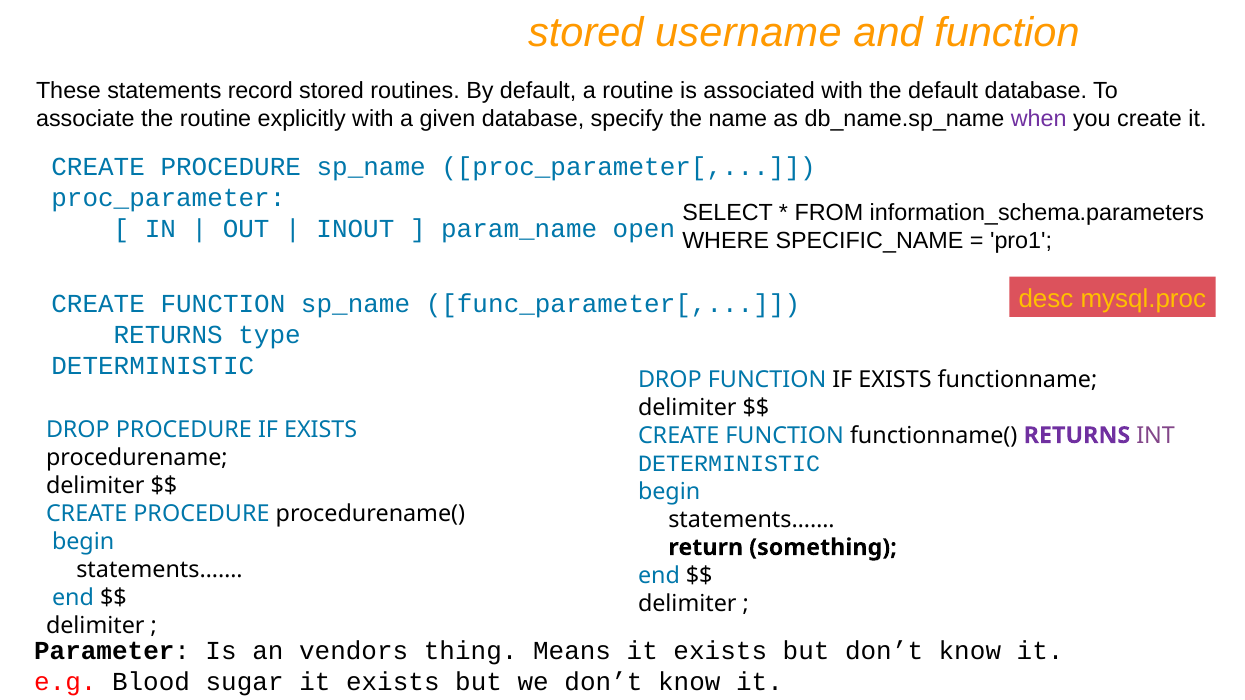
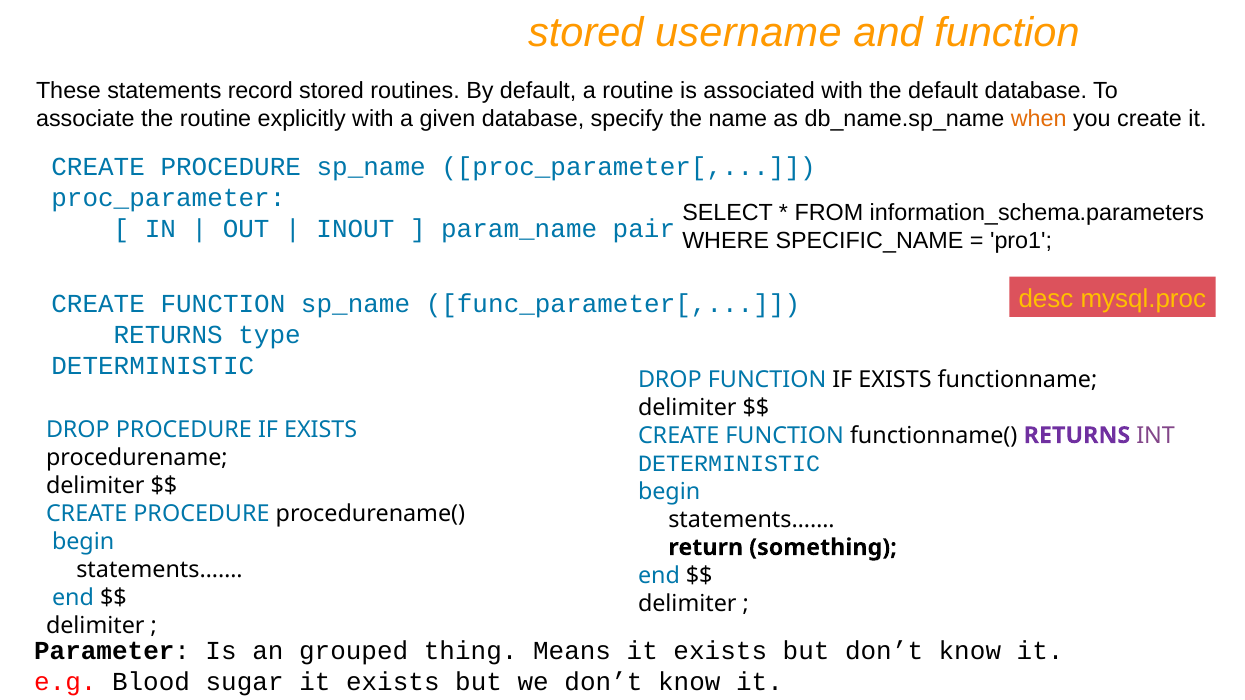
when colour: purple -> orange (1039, 119)
open: open -> pair (644, 229)
vendors: vendors -> grouped (354, 652)
